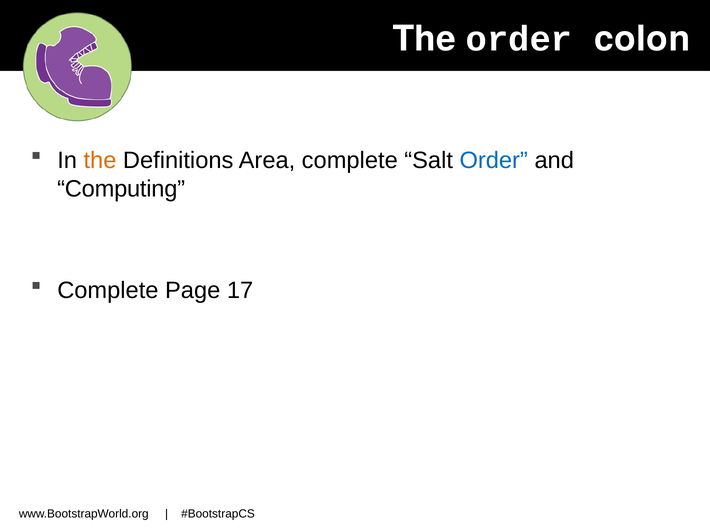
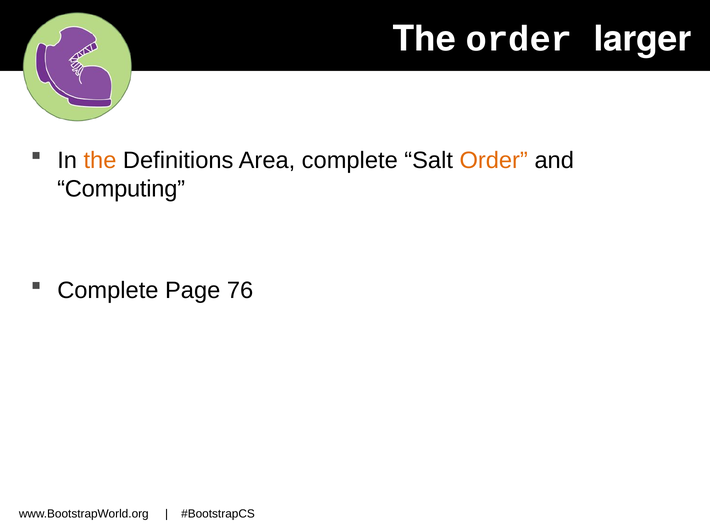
colon: colon -> larger (642, 39)
Order colour: blue -> orange (494, 161)
17: 17 -> 76 (240, 291)
